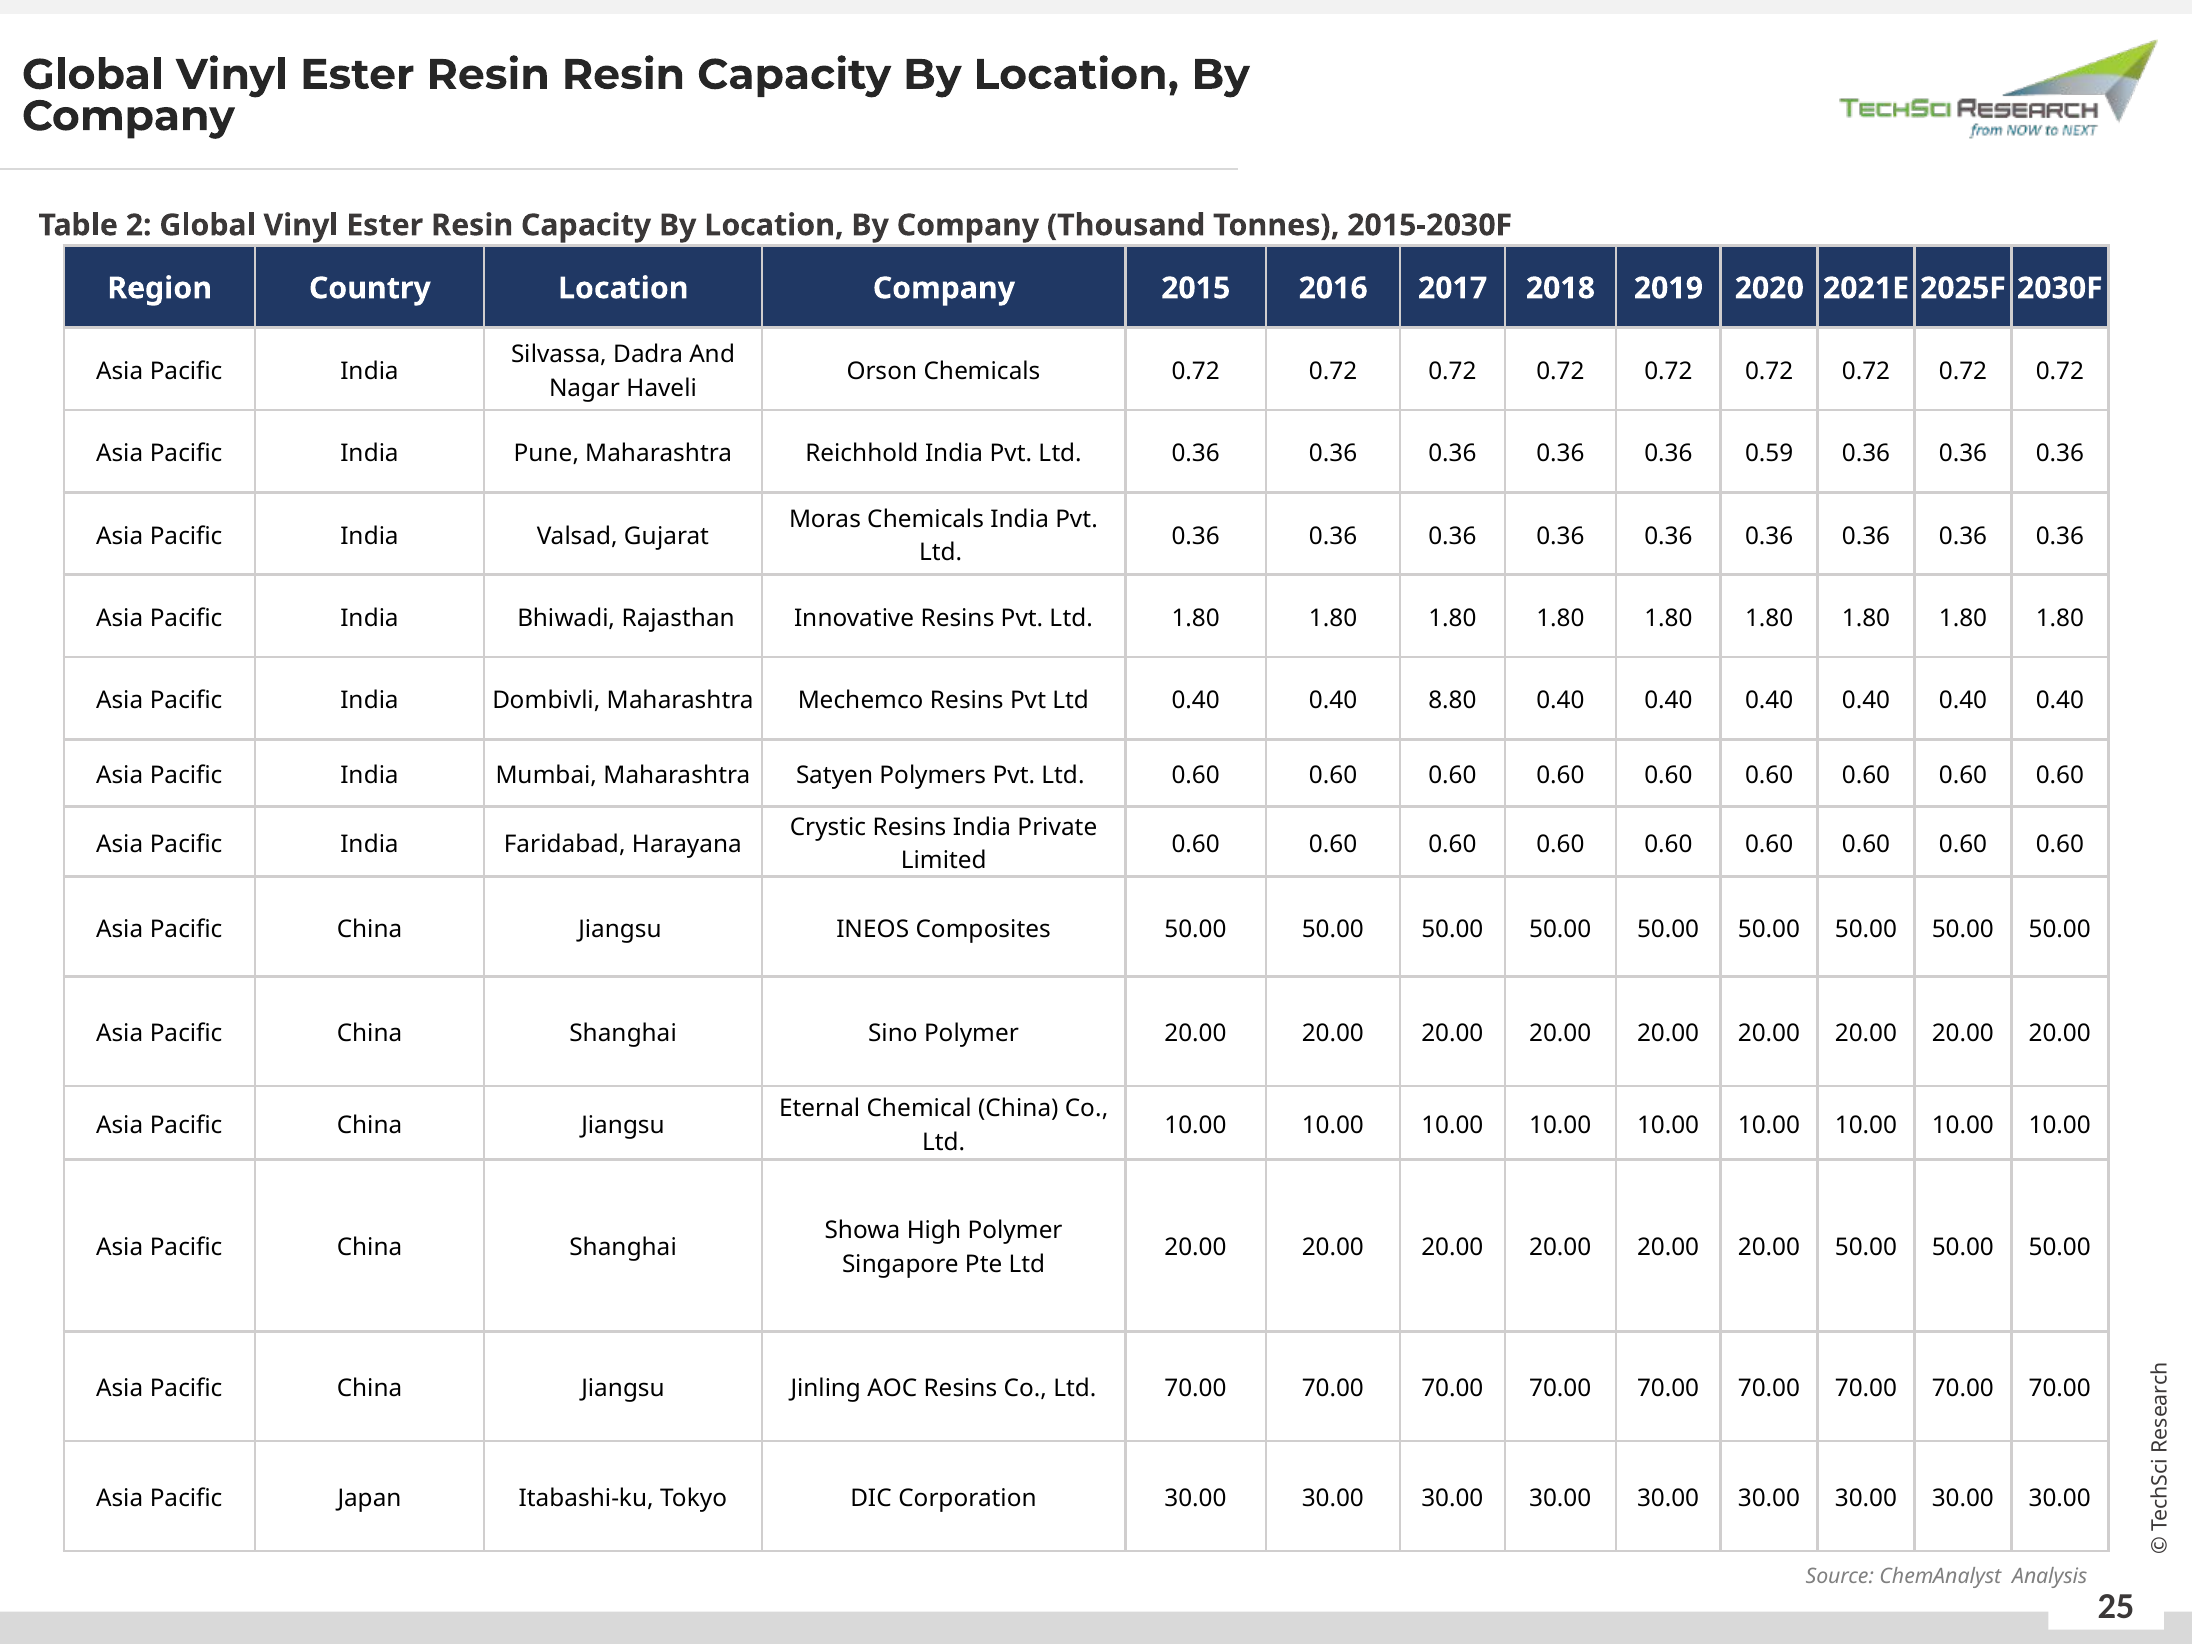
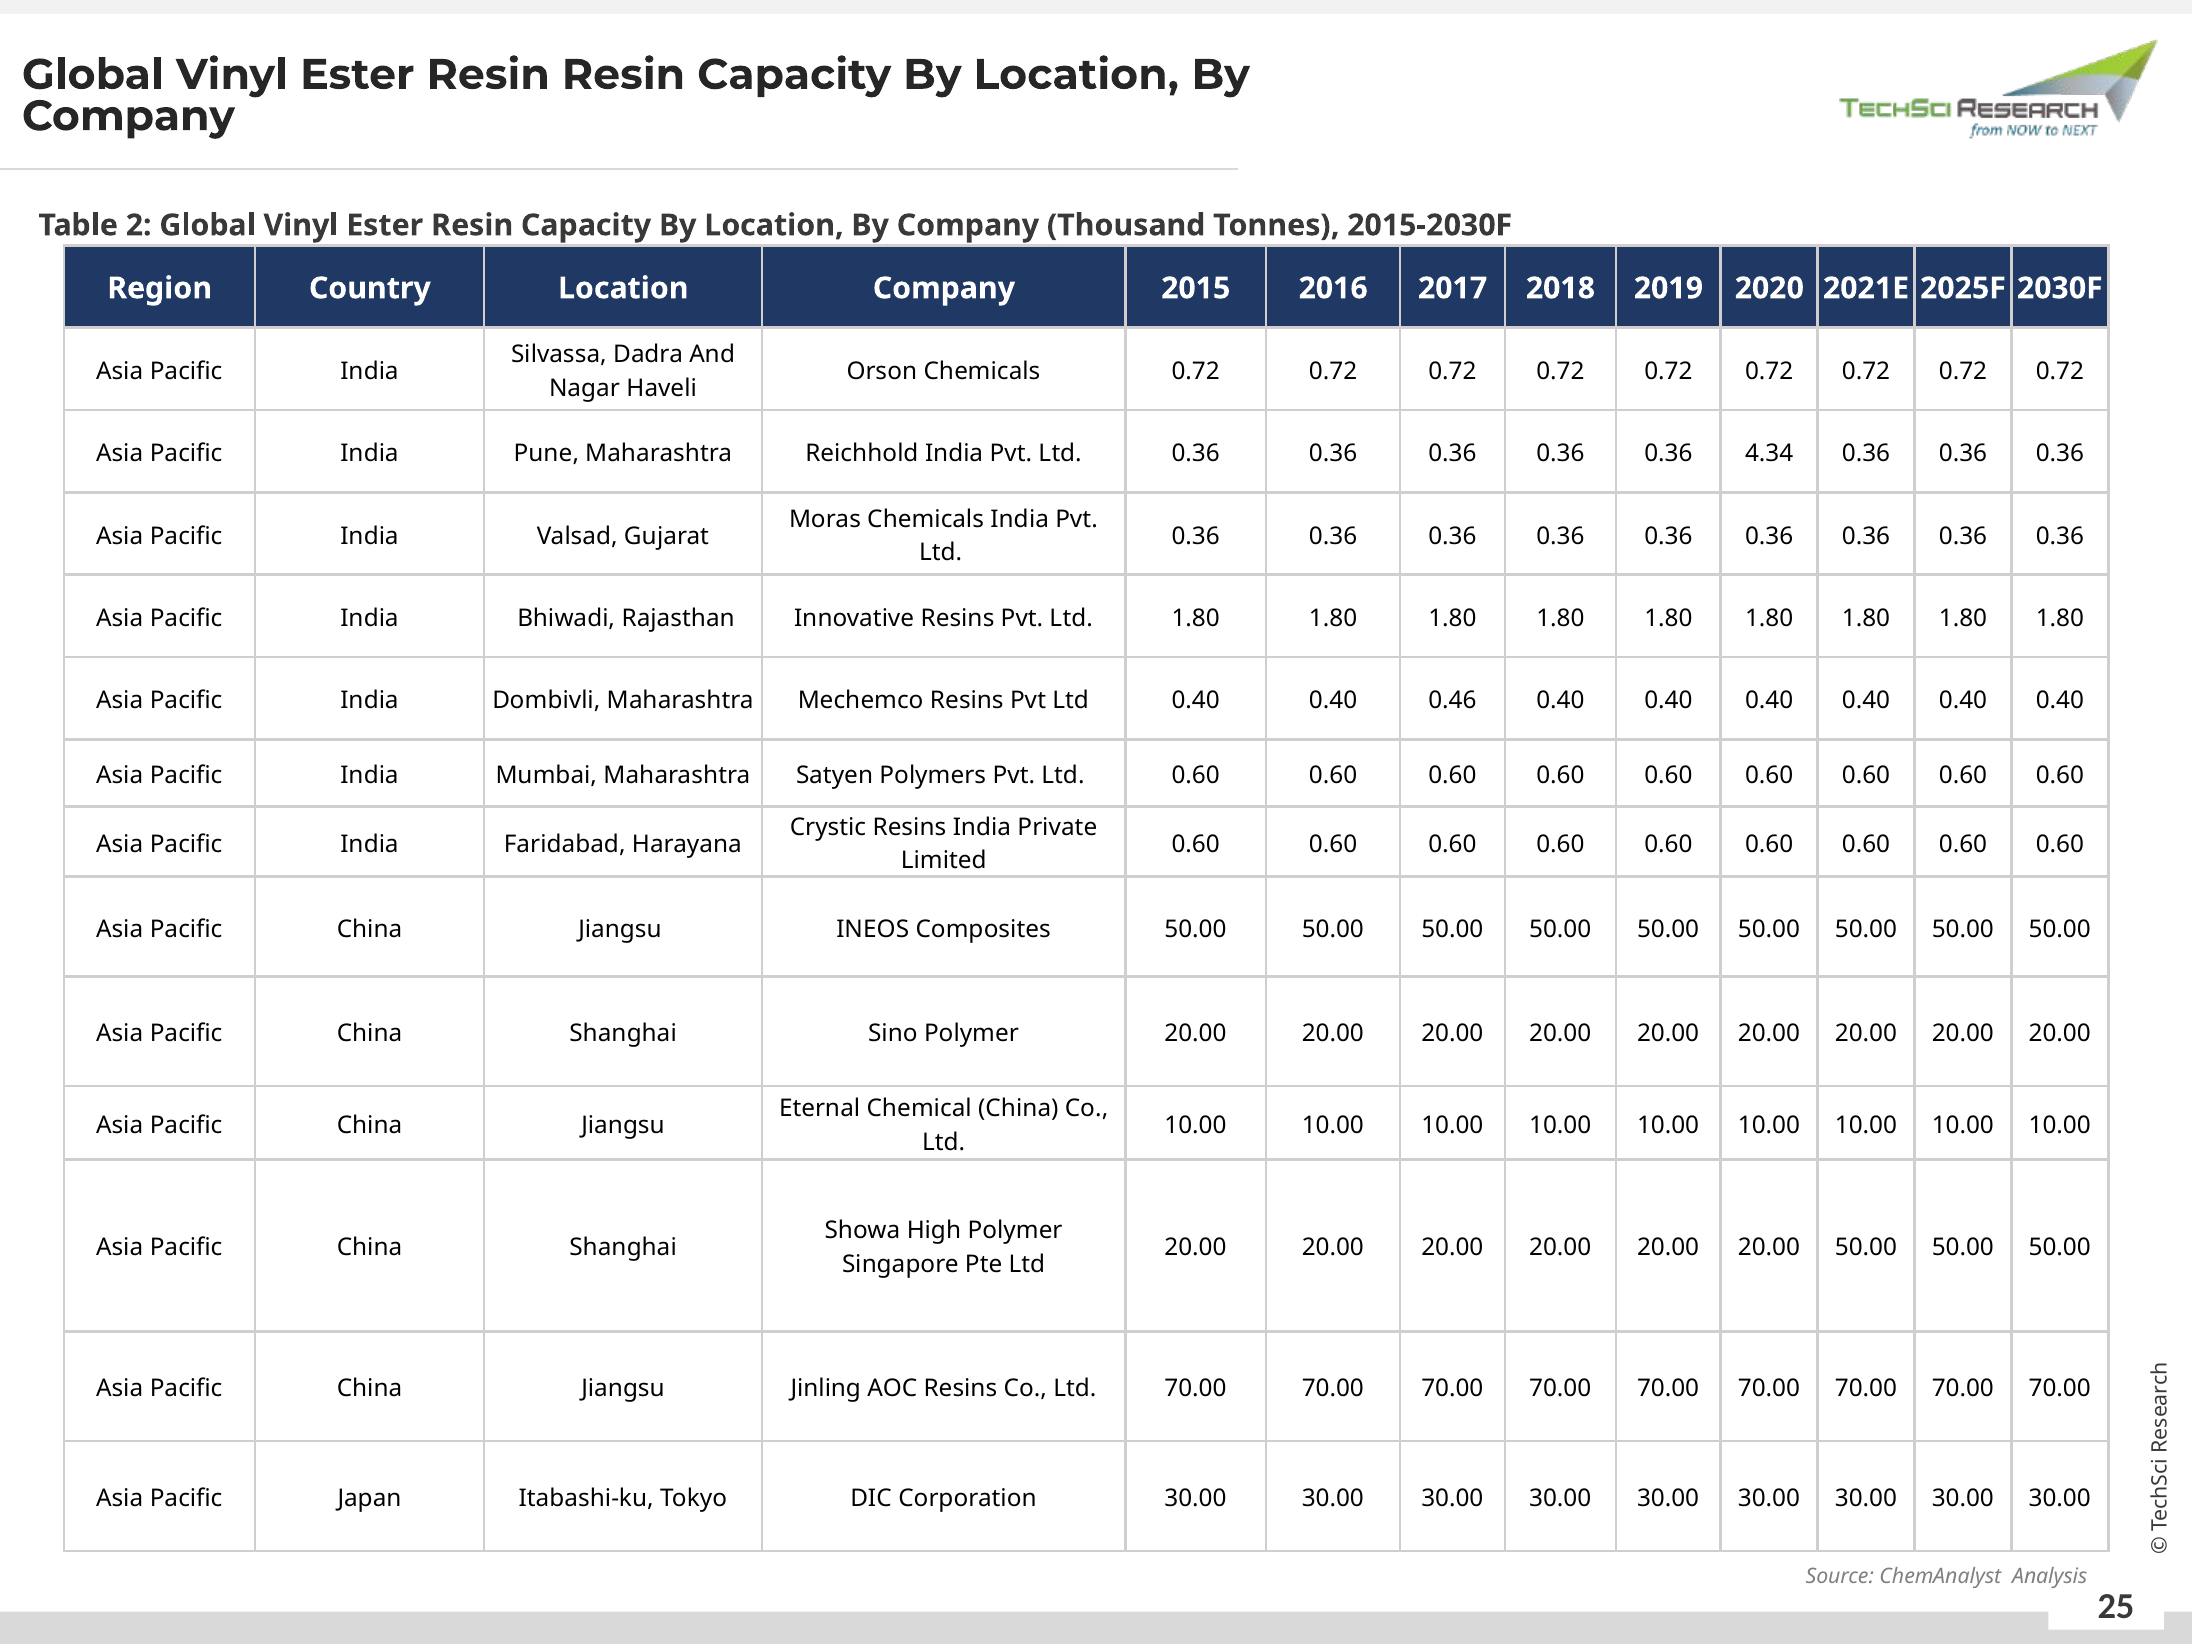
0.59: 0.59 -> 4.34 (1769, 454)
8.80: 8.80 -> 0.46 (1452, 701)
